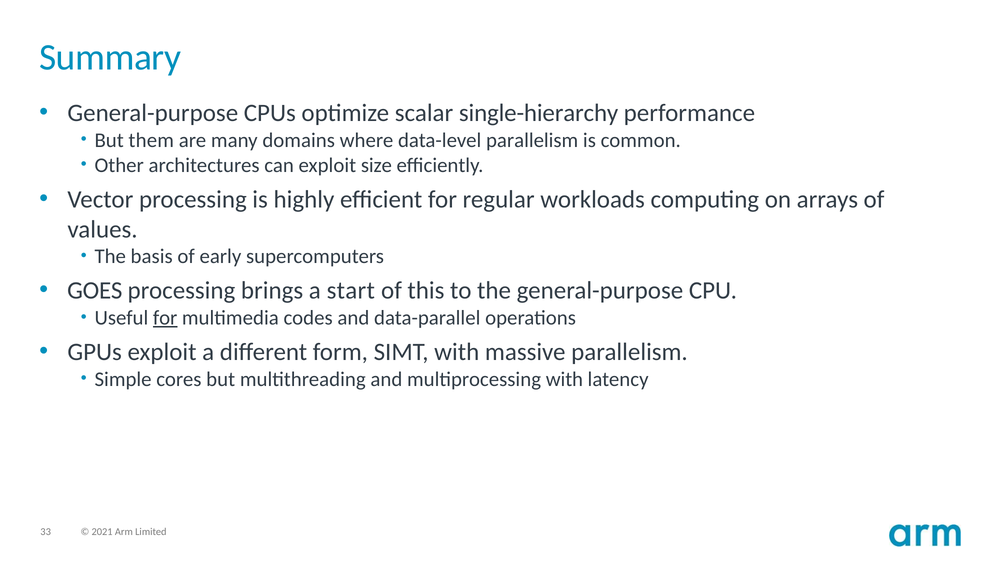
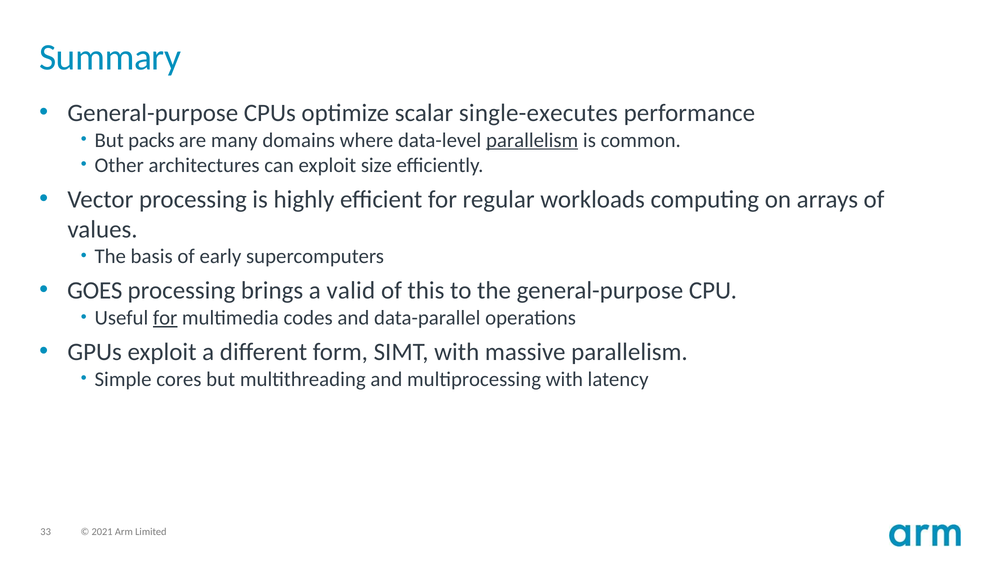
single-hierarchy: single-hierarchy -> single-executes (538, 113)
them: them -> packs (151, 140)
parallelism underline: none -> present (532, 140)
start: start -> valid (351, 290)
